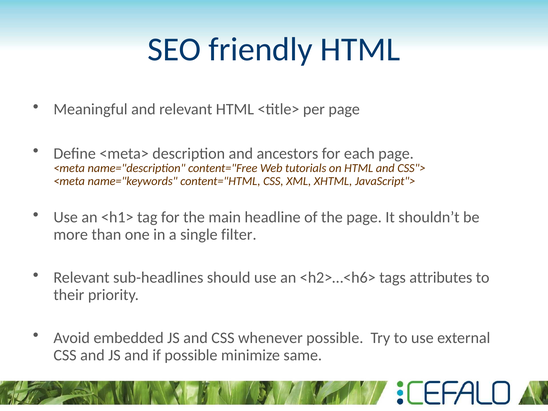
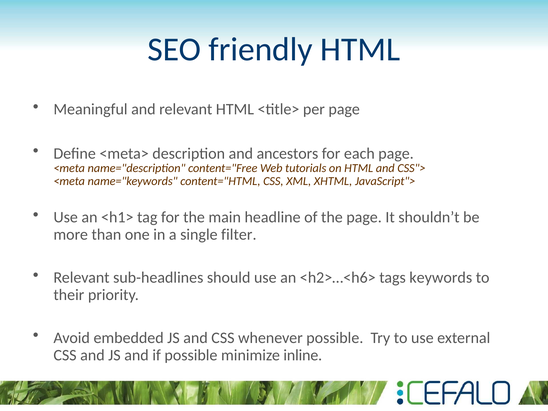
attributes: attributes -> keywords (441, 278)
same: same -> inline (303, 355)
